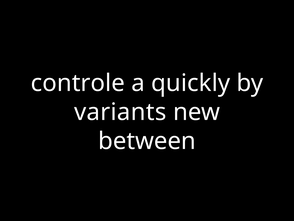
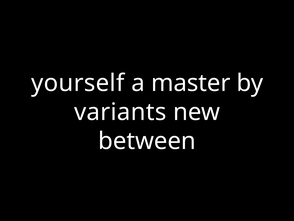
controle: controle -> yourself (78, 83)
quickly: quickly -> master (191, 83)
